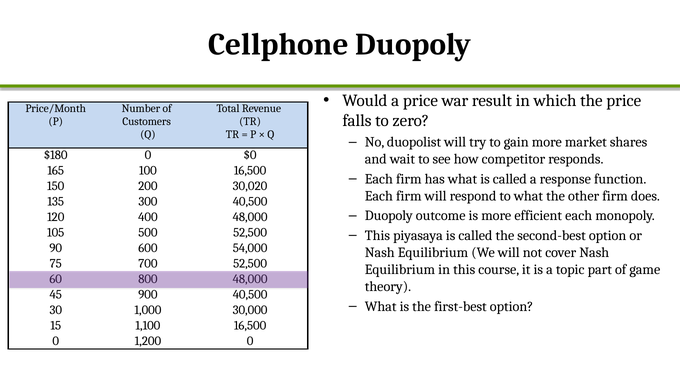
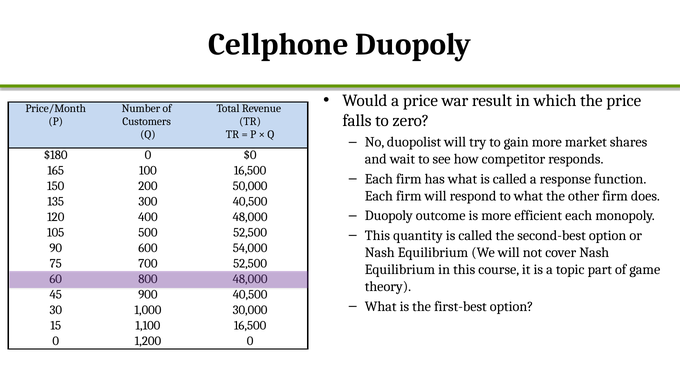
30,020: 30,020 -> 50,000 (250, 186)
piyasaya: piyasaya -> quantity (418, 236)
